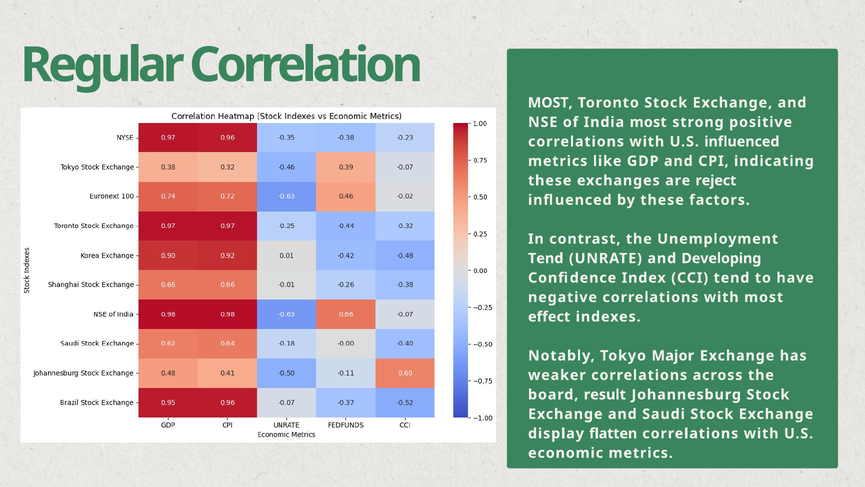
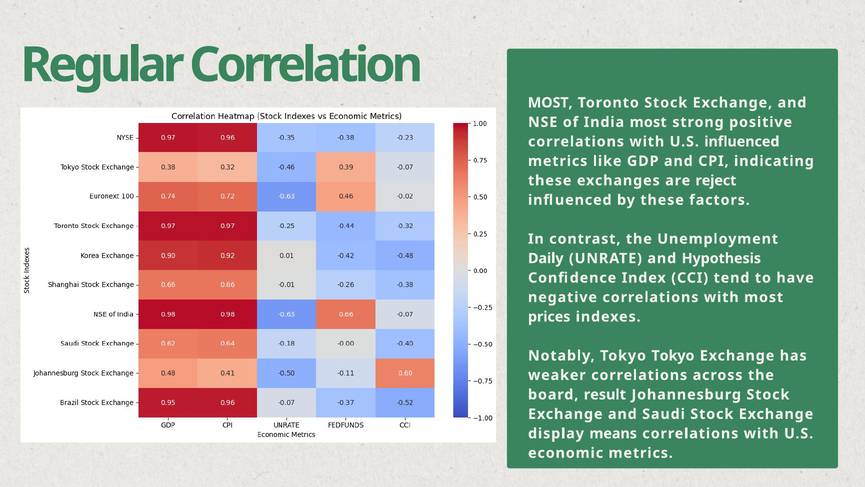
Tend: Tend -> Daily (546, 258)
Developing: Developing -> Hypothesis (721, 258)
effect: effect -> prices (549, 317)
Tokyo Major: Major -> Tokyo (673, 355)
flatten: flatten -> means (613, 433)
